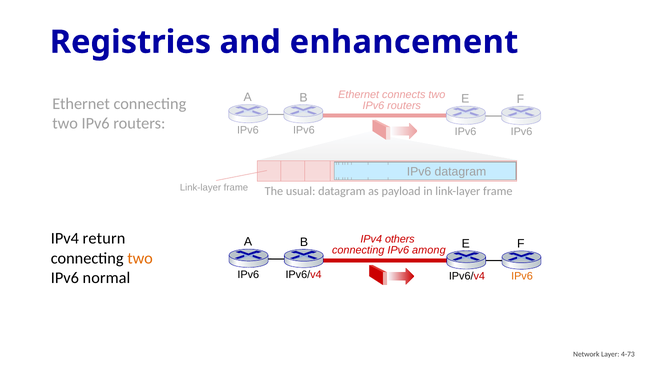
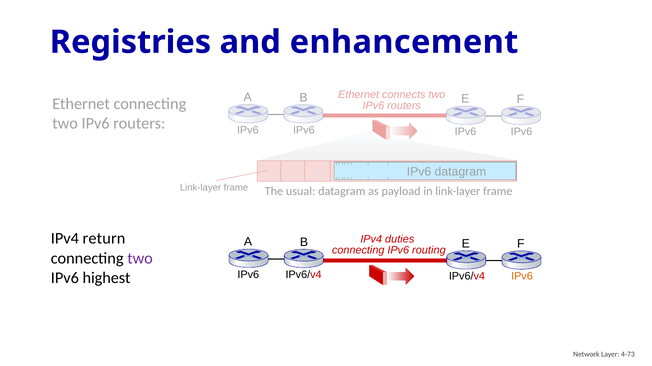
others: others -> duties (400, 240)
among: among -> routing (429, 251)
two colour: orange -> purple (140, 259)
normal: normal -> highest (107, 278)
